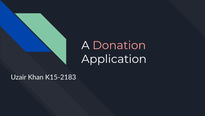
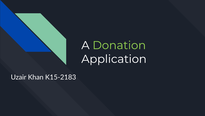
Donation colour: pink -> light green (119, 45)
